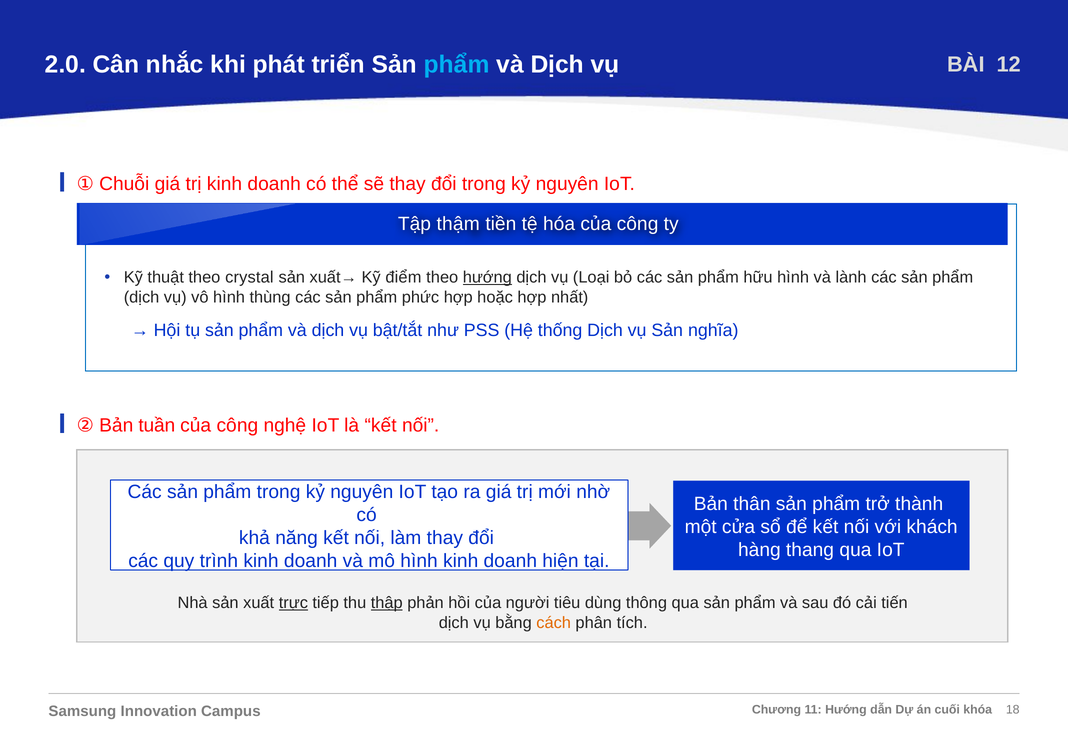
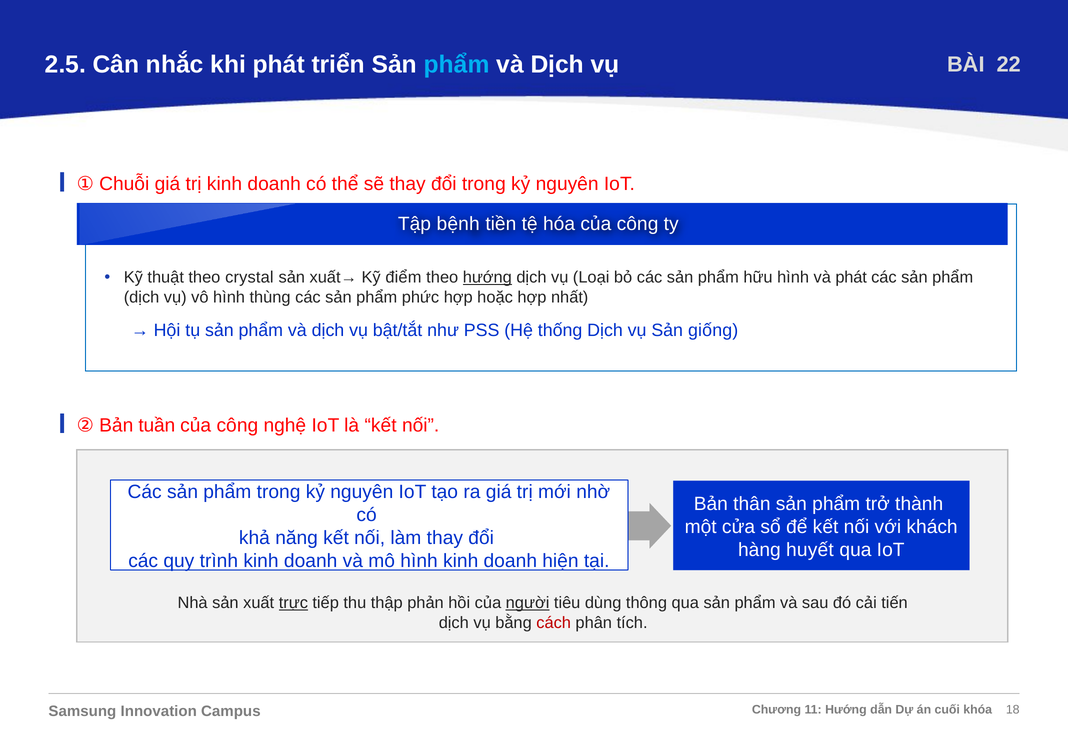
2.0: 2.0 -> 2.5 (65, 65)
12: 12 -> 22 (1009, 65)
thậm: thậm -> bệnh (458, 224)
và lành: lành -> phát (851, 277)
nghĩa: nghĩa -> giống (713, 330)
thang: thang -> huyết (810, 550)
thập underline: present -> none (387, 603)
người underline: none -> present (528, 603)
cách colour: orange -> red (554, 622)
